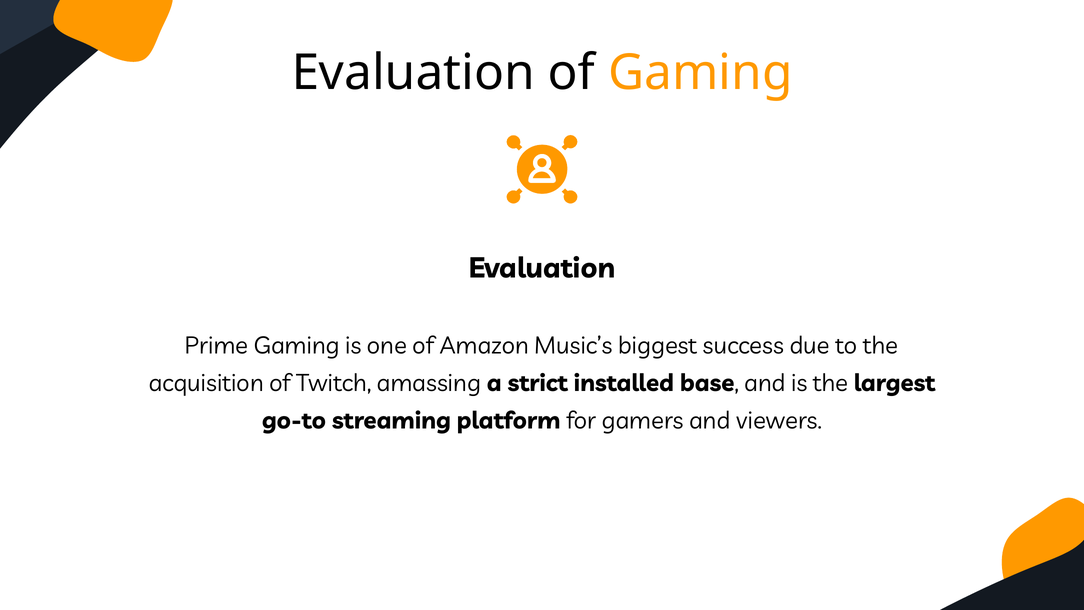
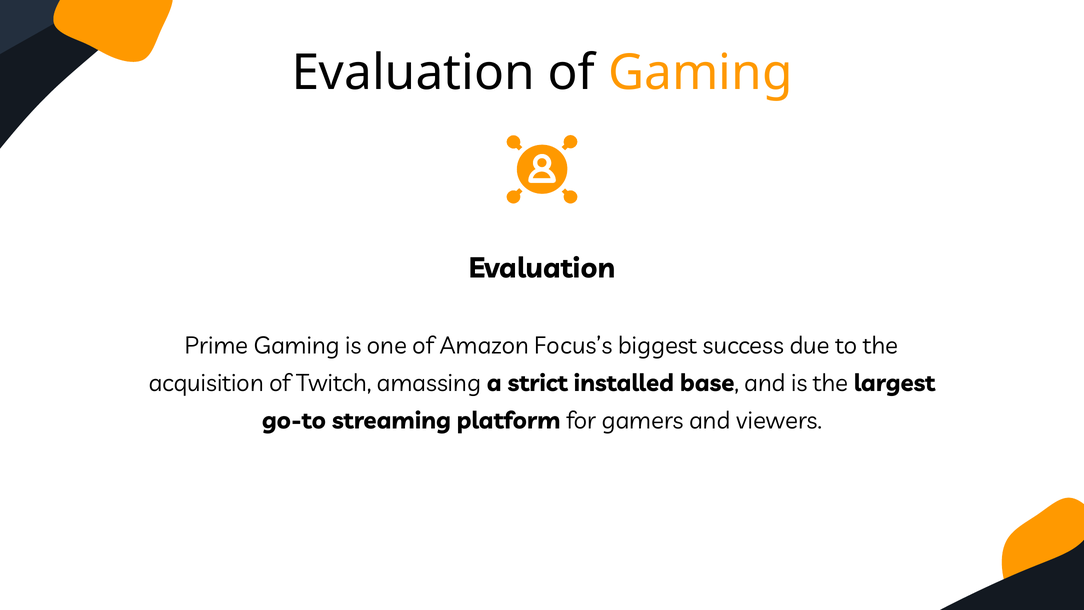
Music’s: Music’s -> Focus’s (573, 346)
